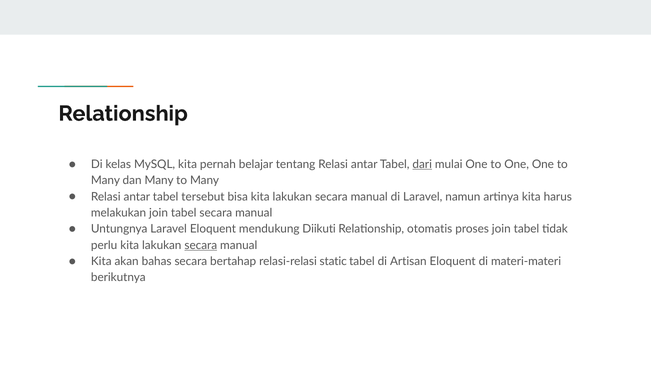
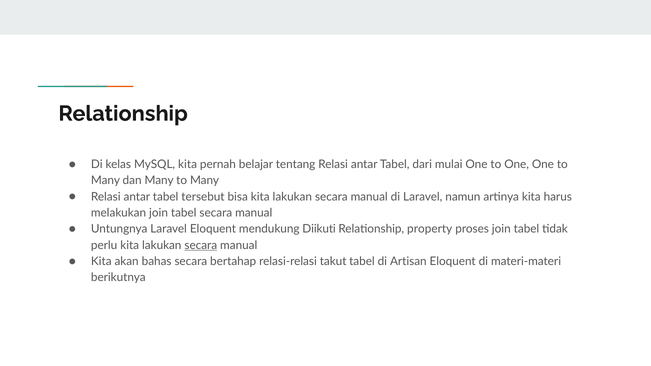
dari underline: present -> none (422, 164)
otomatis: otomatis -> property (430, 229)
static: static -> takut (333, 262)
